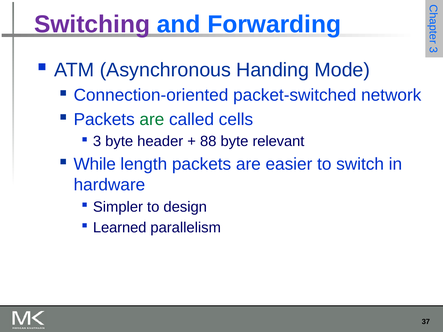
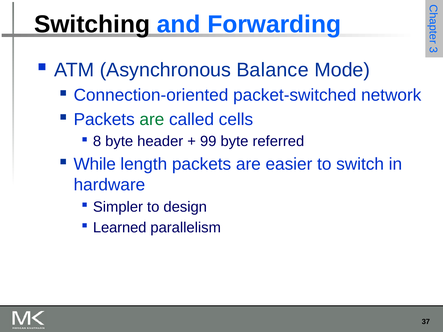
Switching colour: purple -> black (92, 24)
Handing: Handing -> Balance (272, 70)
3: 3 -> 8 (97, 141)
88: 88 -> 99 (208, 141)
relevant: relevant -> referred (278, 141)
